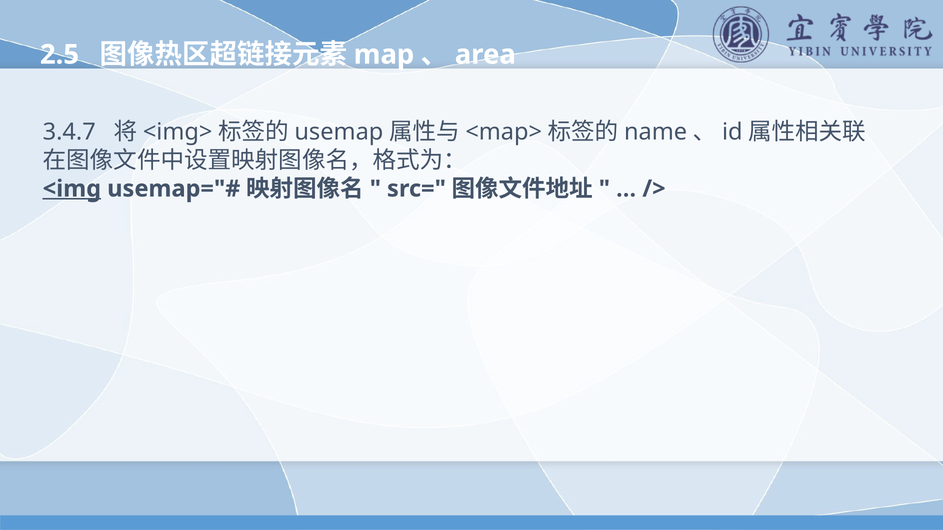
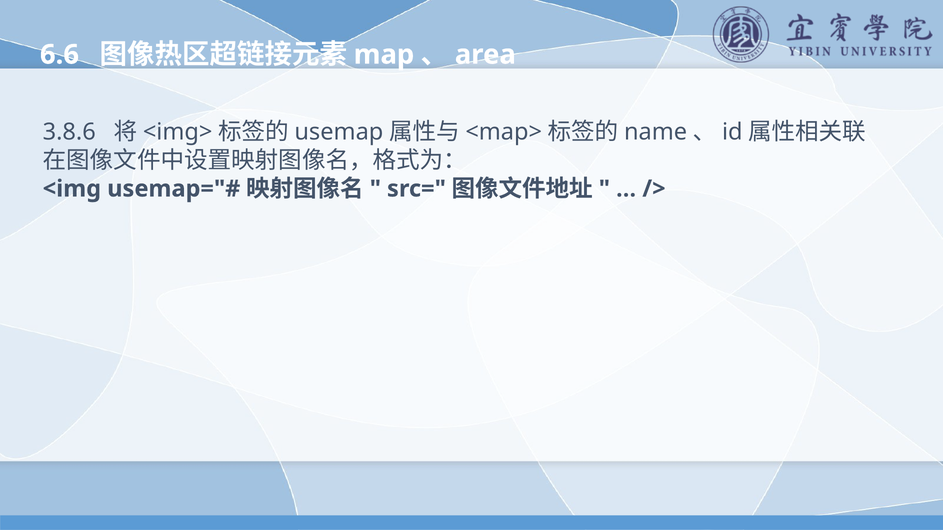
2.5: 2.5 -> 6.6 (59, 55)
3.4.7: 3.4.7 -> 3.8.6 (69, 132)
<img underline: present -> none (72, 189)
